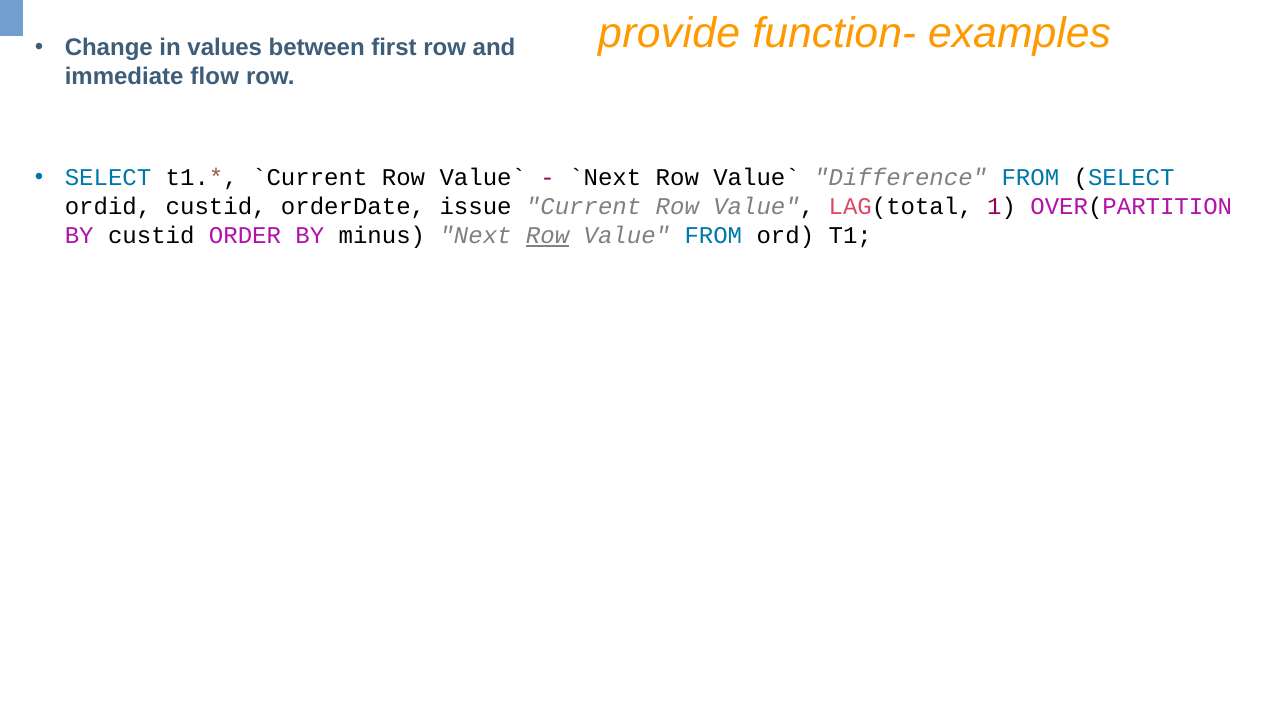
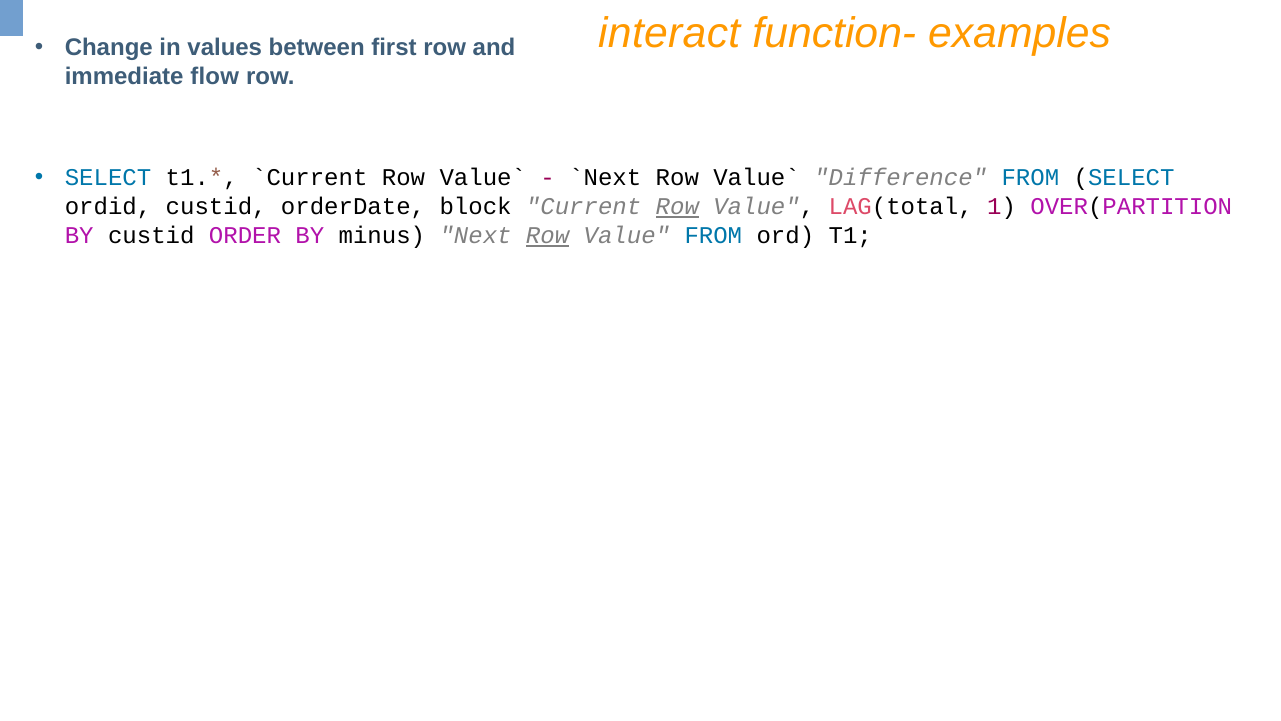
provide: provide -> interact (669, 33)
issue: issue -> block (476, 207)
Row underline: none -> present (677, 207)
